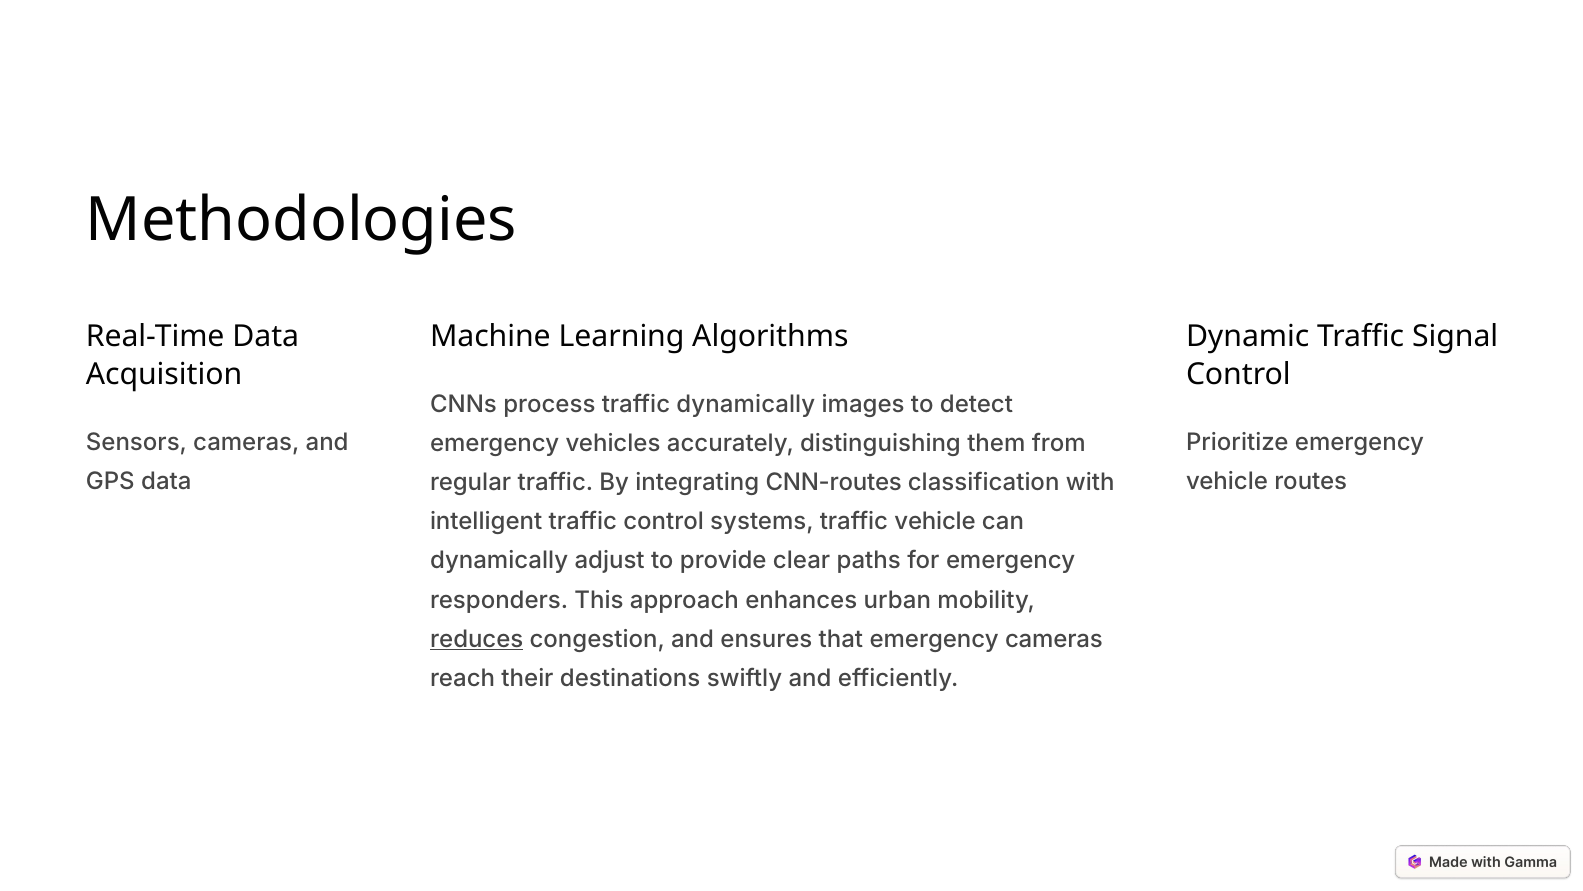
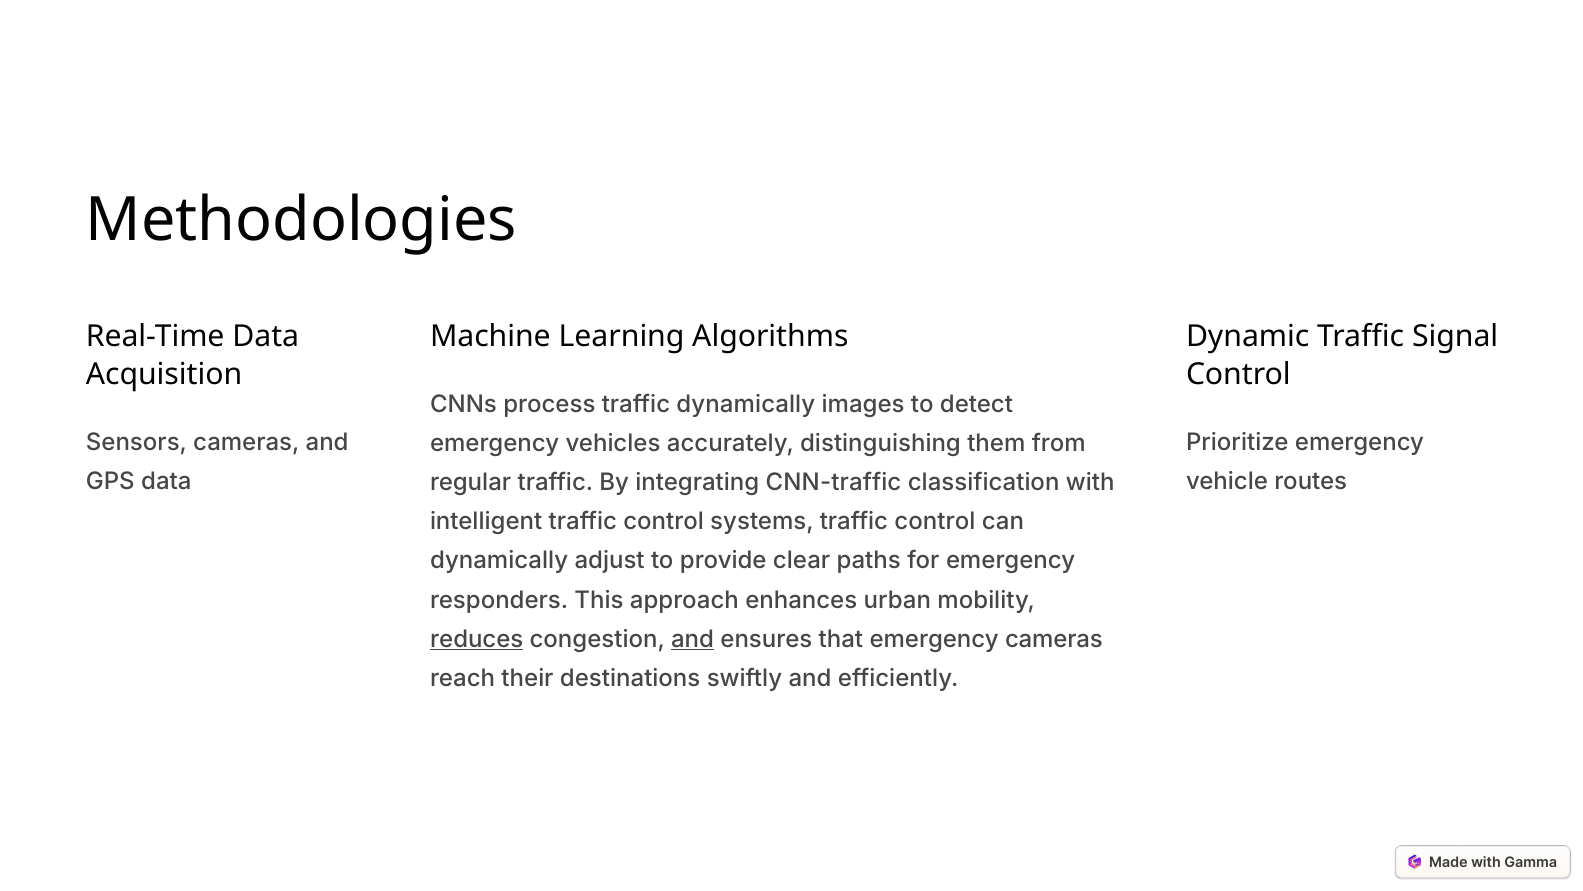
CNN-routes: CNN-routes -> CNN-traffic (833, 482)
systems traffic vehicle: vehicle -> control (935, 521)
and underline: none -> present (693, 639)
